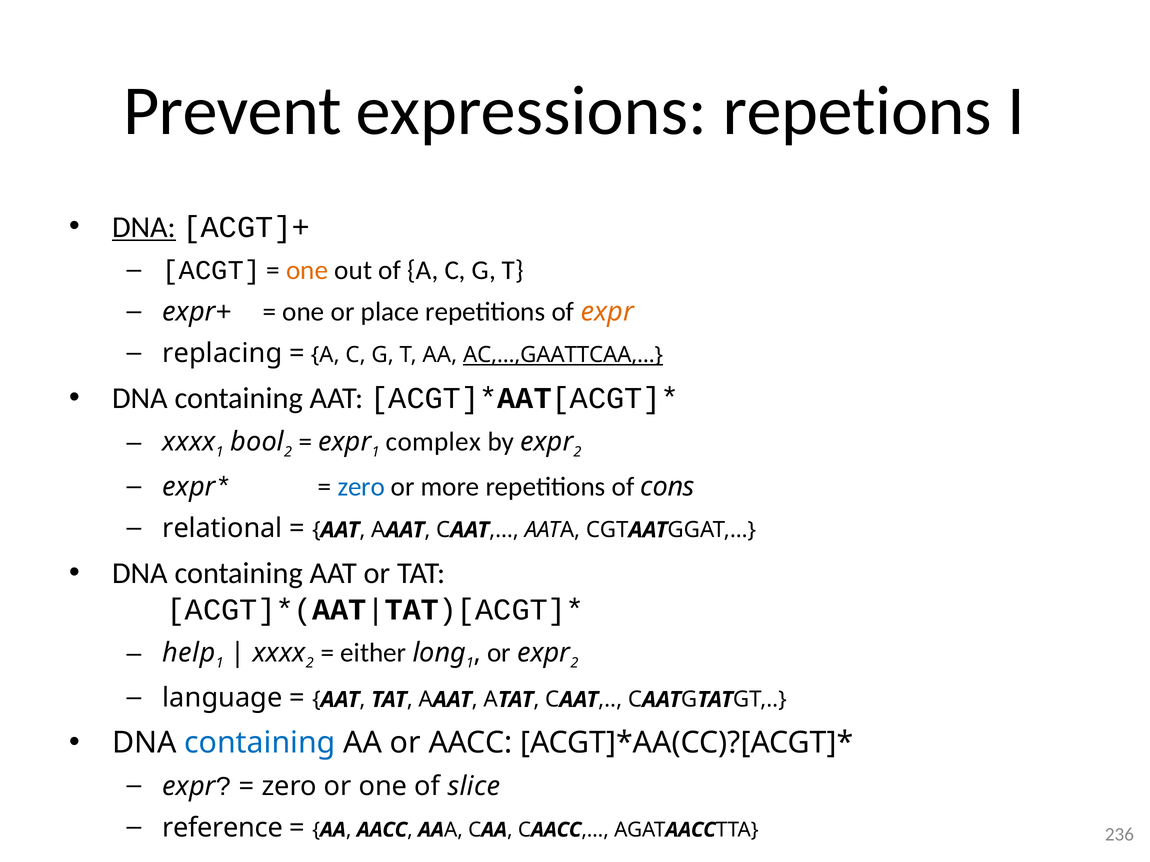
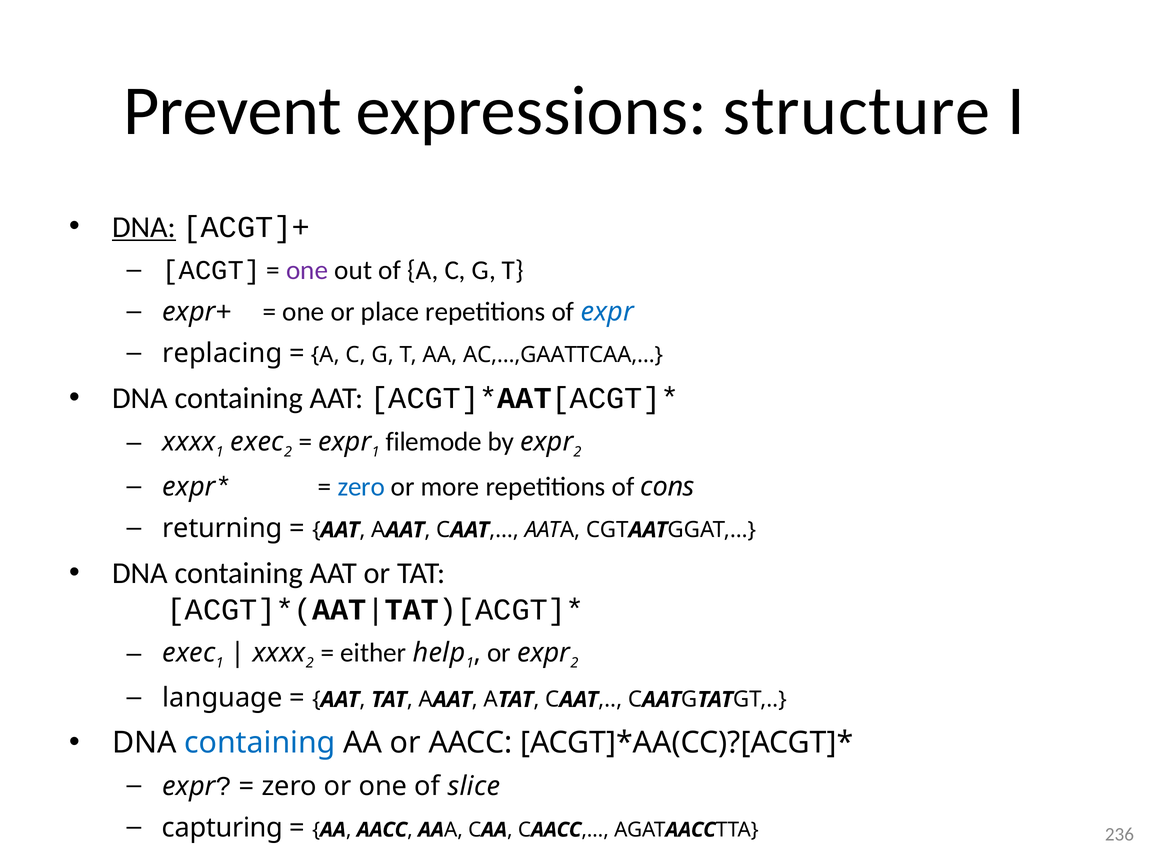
repetions: repetions -> structure (857, 111)
one colour: orange -> purple (307, 271)
expr colour: orange -> blue (607, 312)
AC,…,GAATTCAA,… underline: present -> none (563, 355)
bool: bool -> exec (257, 442)
complex: complex -> filemode (434, 442)
relational: relational -> returning (222, 529)
help: help -> exec (189, 653)
long: long -> help (439, 653)
reference: reference -> capturing (223, 828)
